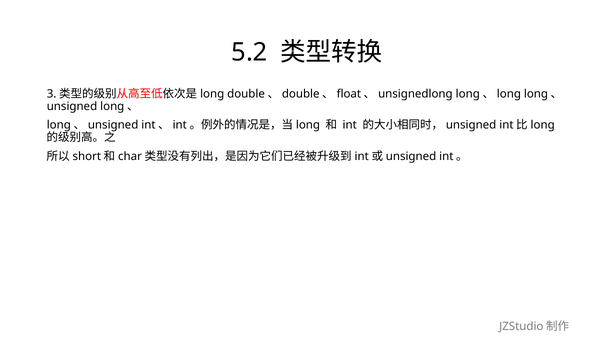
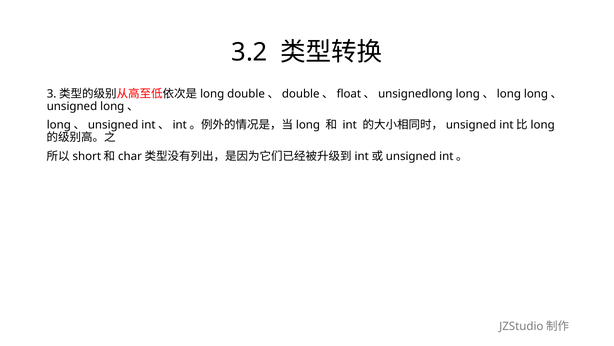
5.2: 5.2 -> 3.2 (249, 52)
